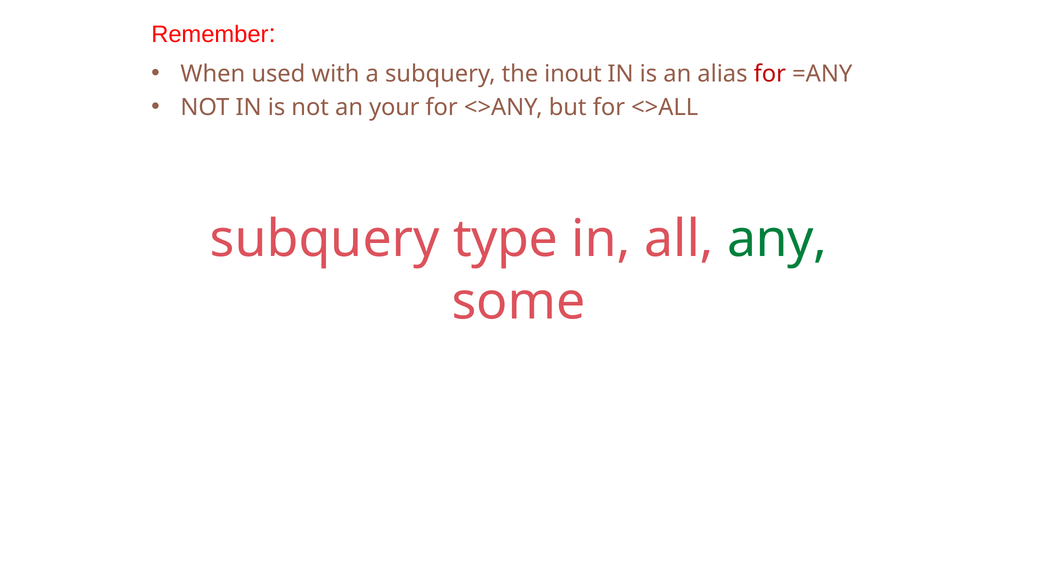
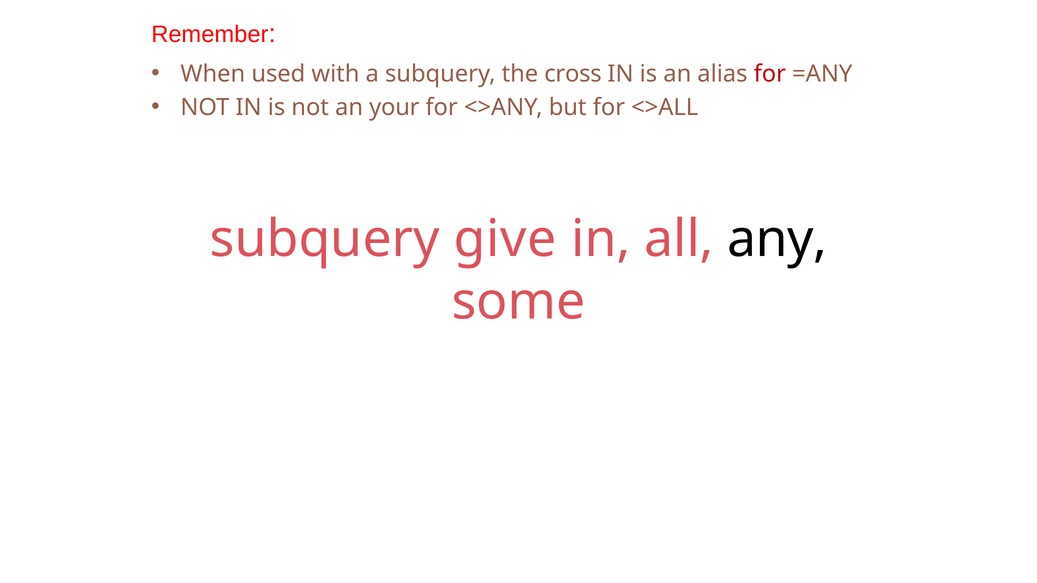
inout: inout -> cross (573, 74)
type: type -> give (505, 239)
any colour: green -> black (777, 239)
